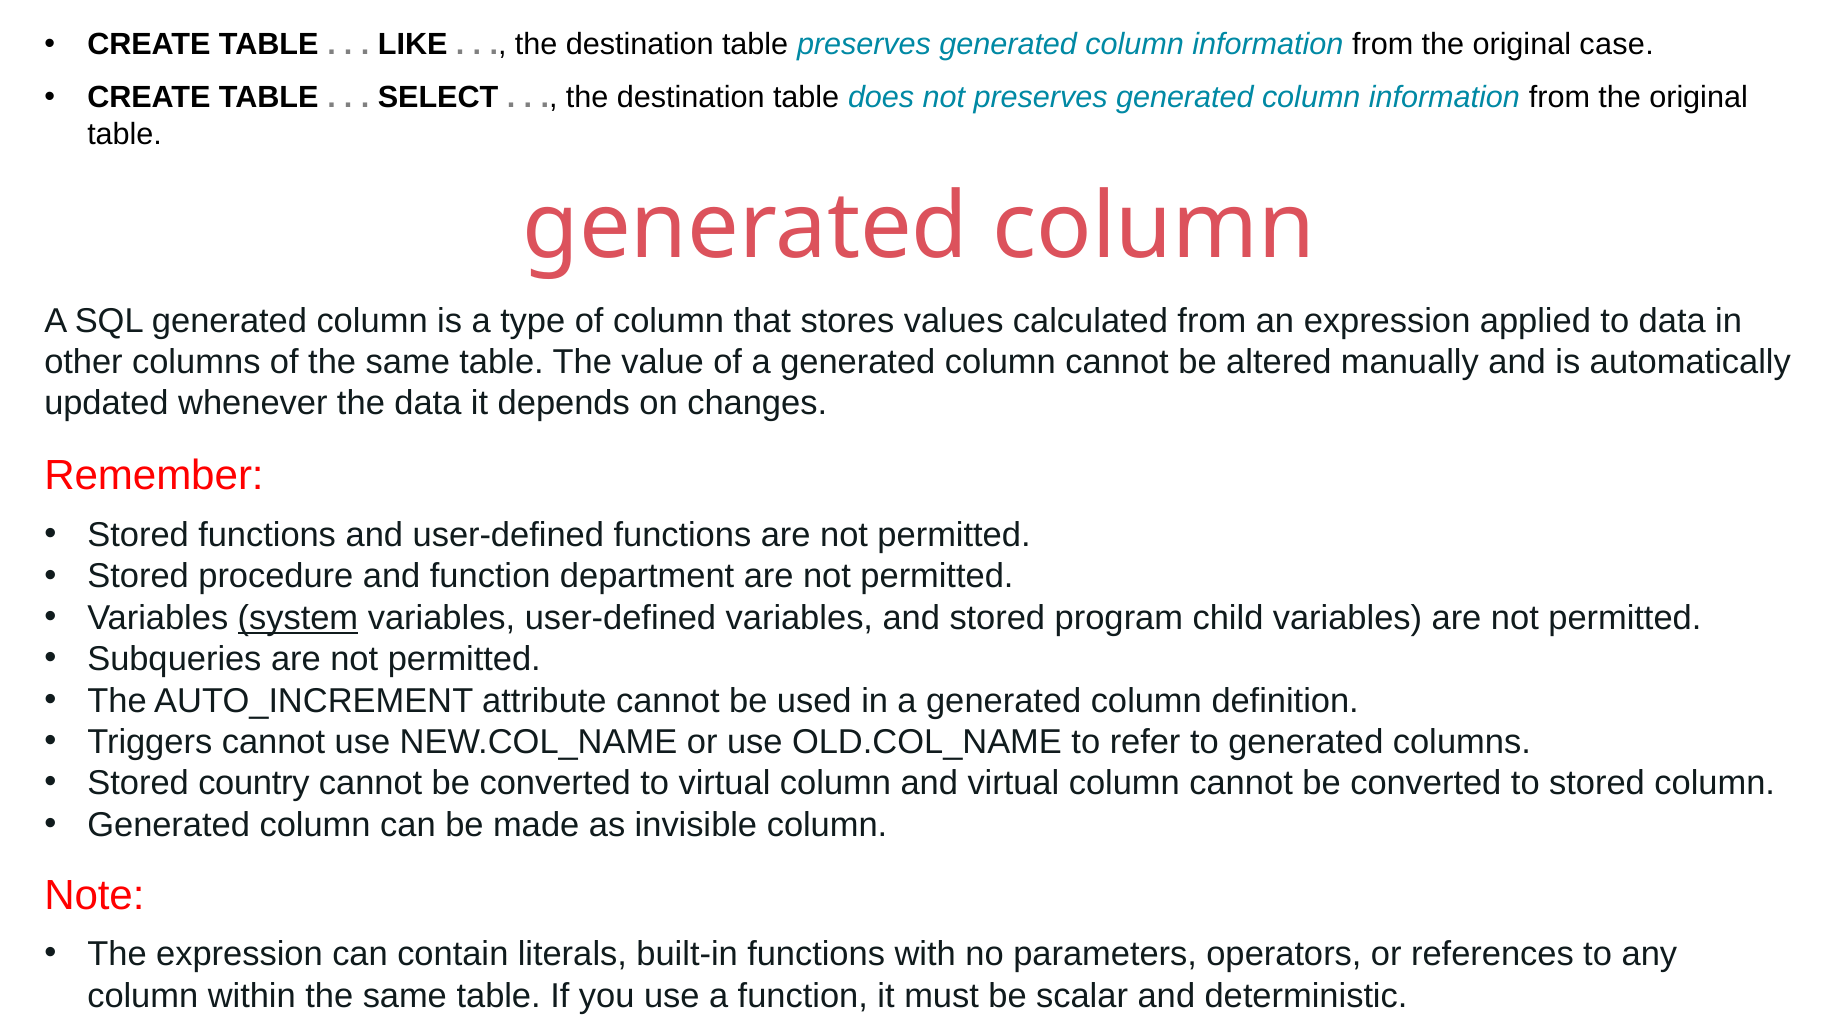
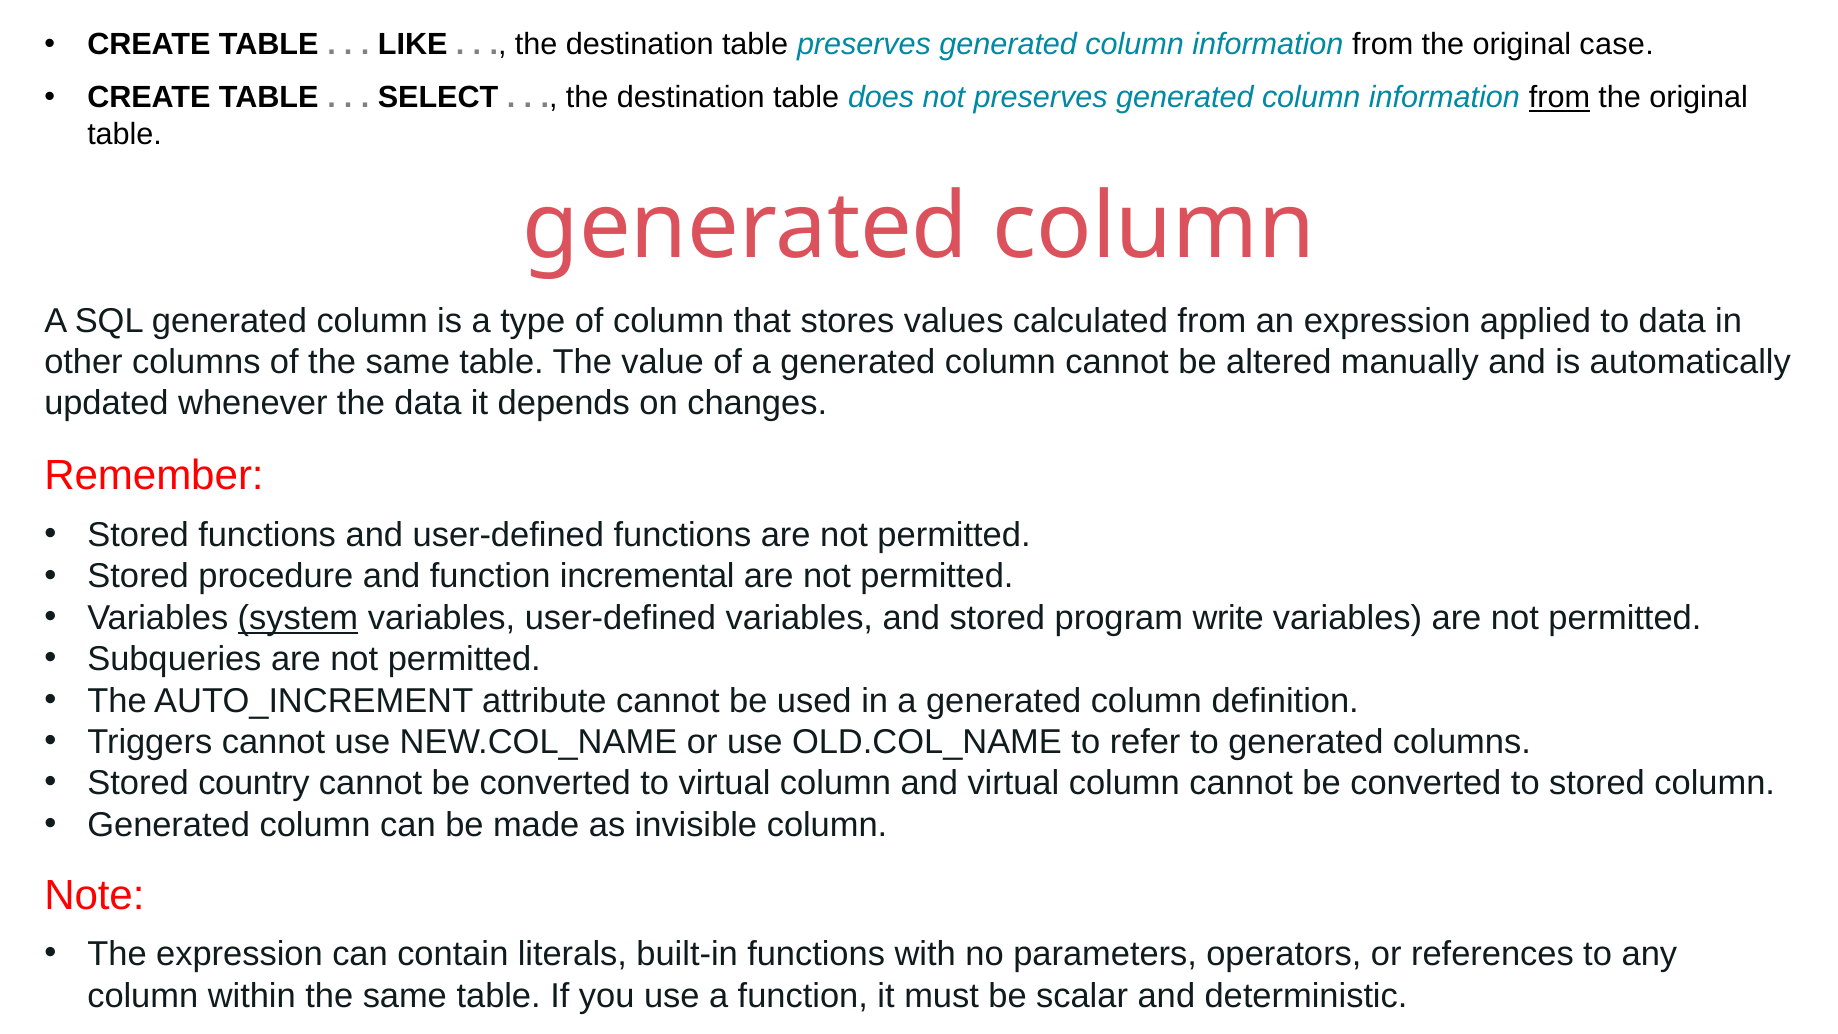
from underline: none -> present (1559, 98)
department: department -> incremental (647, 576)
child: child -> write (1228, 618)
